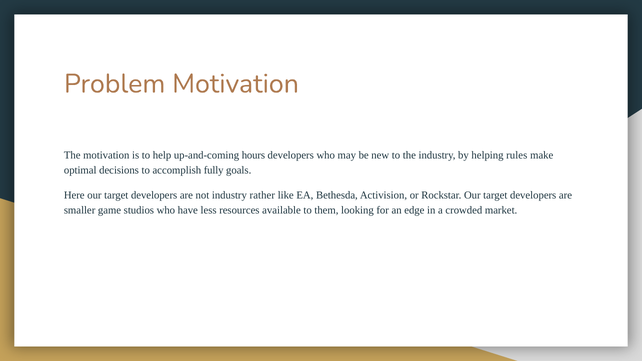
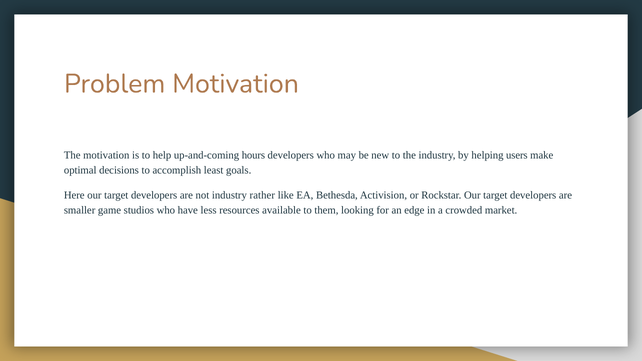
rules: rules -> users (517, 155)
fully: fully -> least (214, 170)
